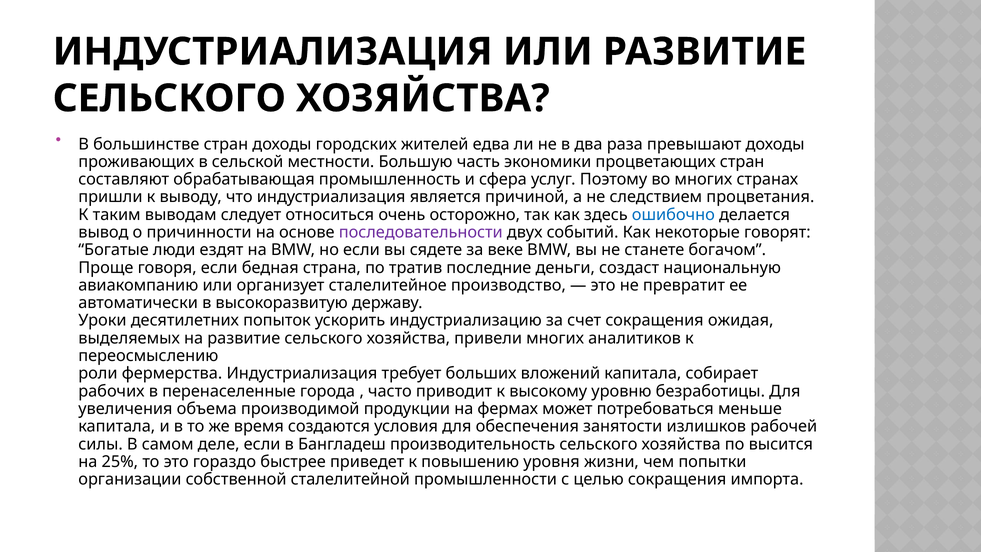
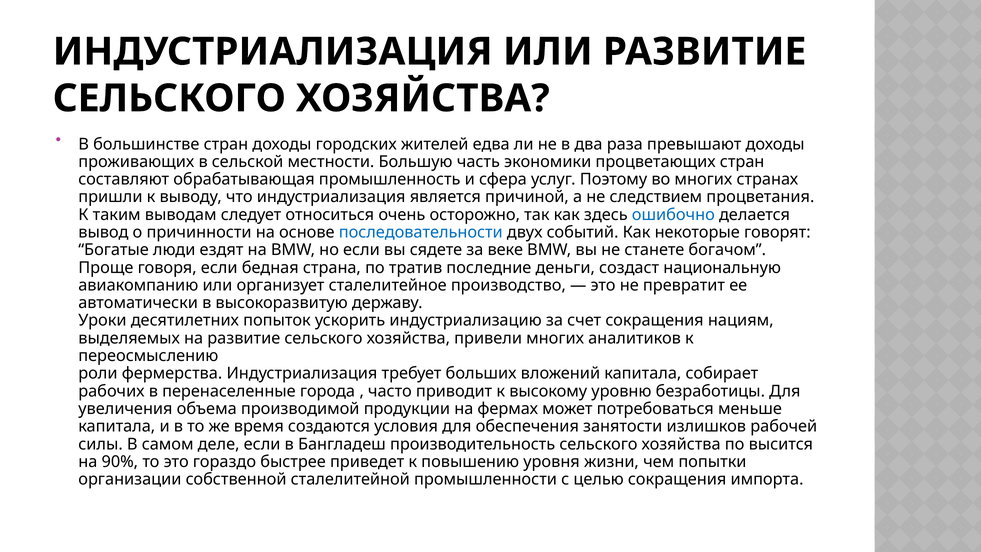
последовательности colour: purple -> blue (421, 232)
ожидая: ожидая -> нациям (741, 320)
25%: 25% -> 90% (120, 462)
